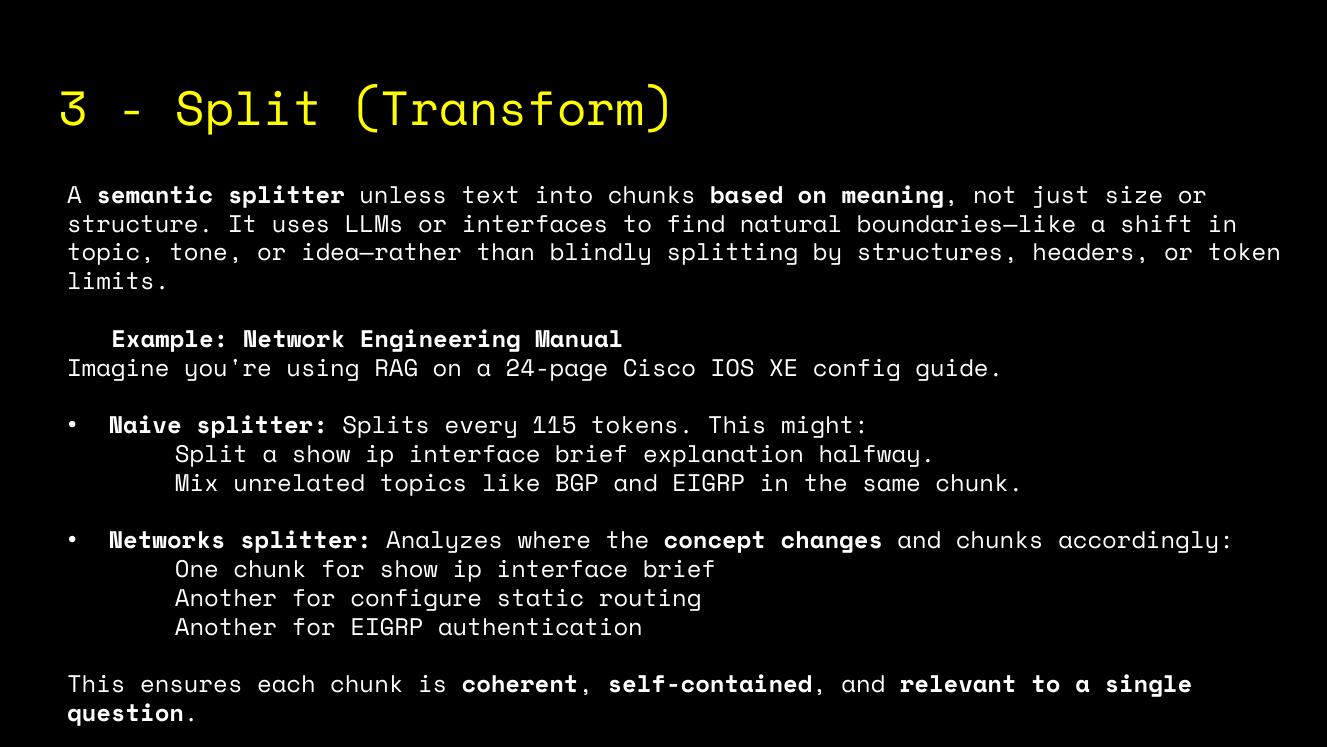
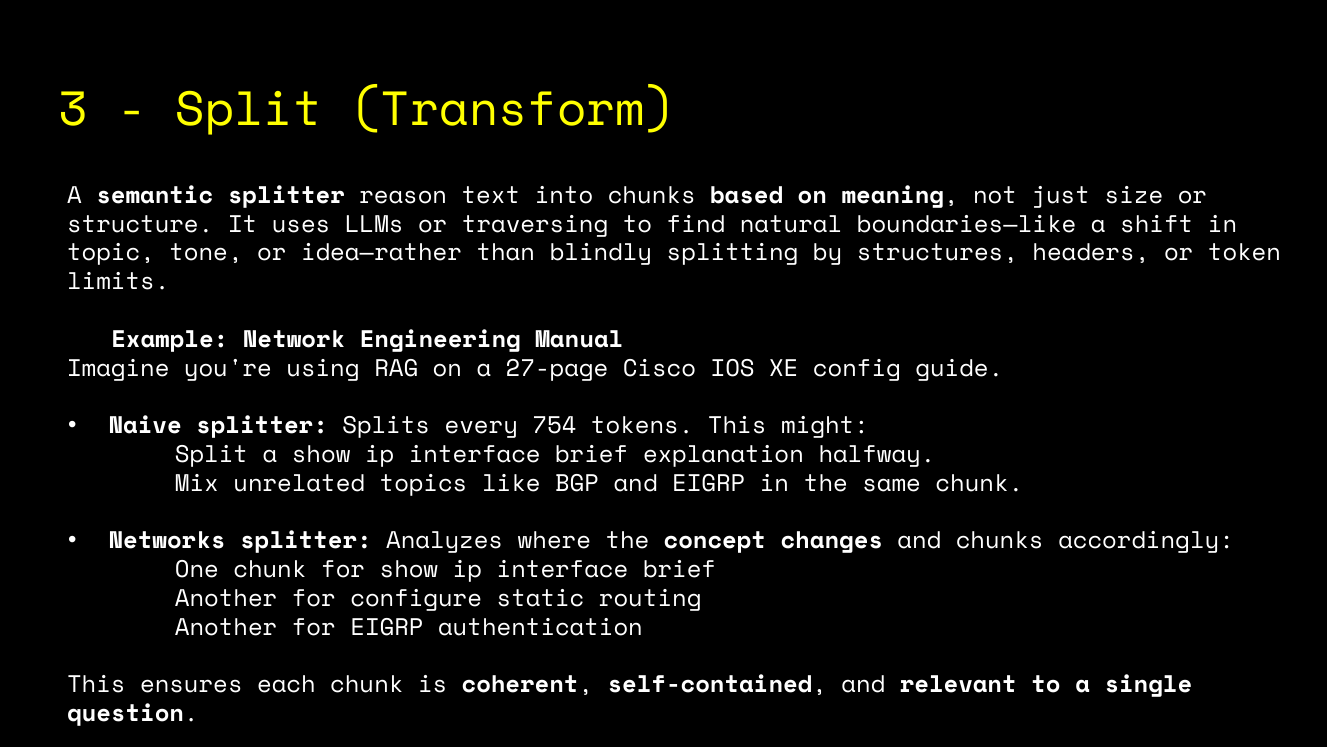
unless: unless -> reason (403, 195)
interfaces: interfaces -> traversing (535, 224)
24-page: 24-page -> 27-page (557, 368)
115: 115 -> 754 (554, 426)
